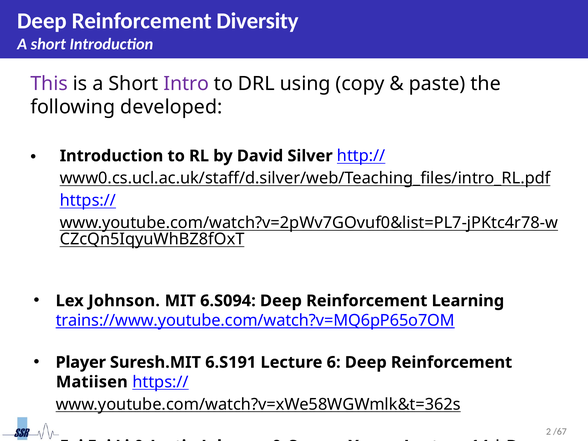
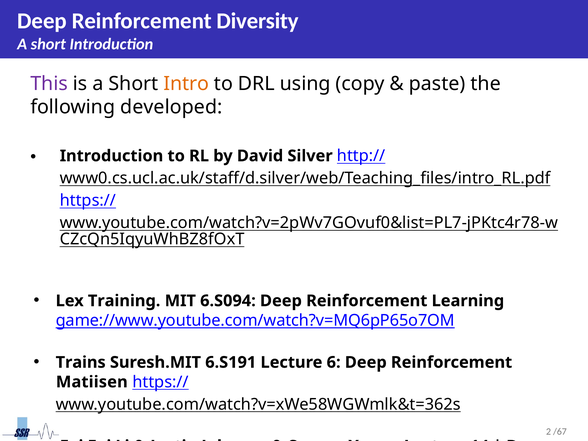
Intro colour: purple -> orange (186, 84)
Lex Johnson: Johnson -> Training (124, 301)
trains://www.youtube.com/watch?v=MQ6pP65o7OM: trains://www.youtube.com/watch?v=MQ6pP65o7OM -> game://www.youtube.com/watch?v=MQ6pP65o7OM (255, 320)
Player: Player -> Trains (81, 362)
